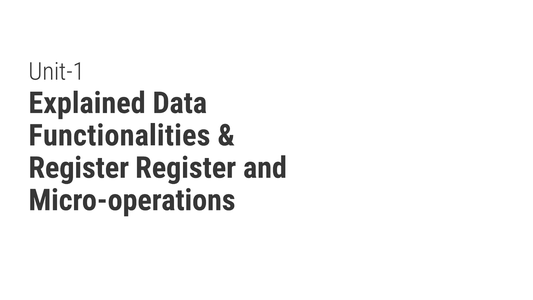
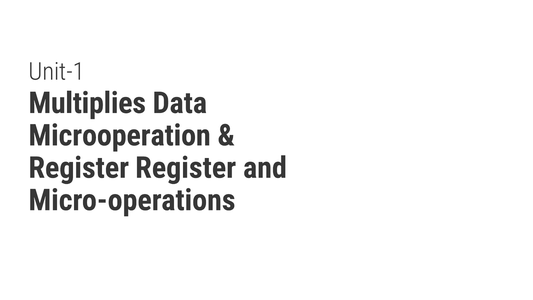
Explained: Explained -> Multiplies (87, 103)
Functionalities: Functionalities -> Microoperation (120, 135)
